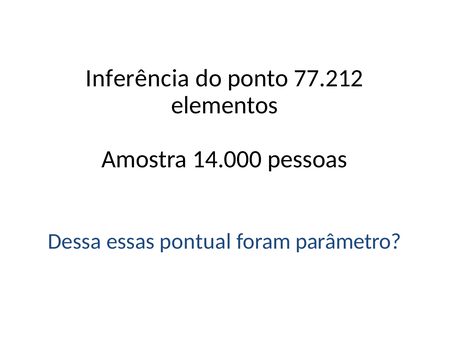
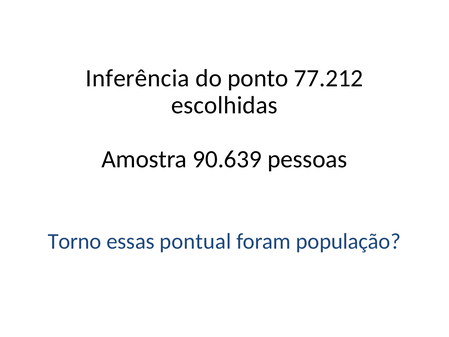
elementos: elementos -> escolhidas (224, 105)
14.000: 14.000 -> 90.639 (227, 159)
Dessa: Dessa -> Torno (75, 241)
parâmetro: parâmetro -> população (348, 241)
